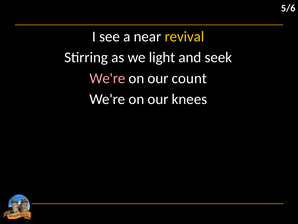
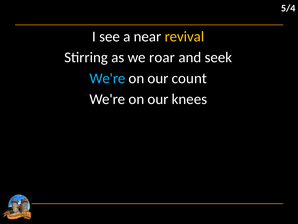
5/6: 5/6 -> 5/4 (288, 8)
light: light -> roar (162, 57)
We're colour: pink -> light blue (107, 78)
